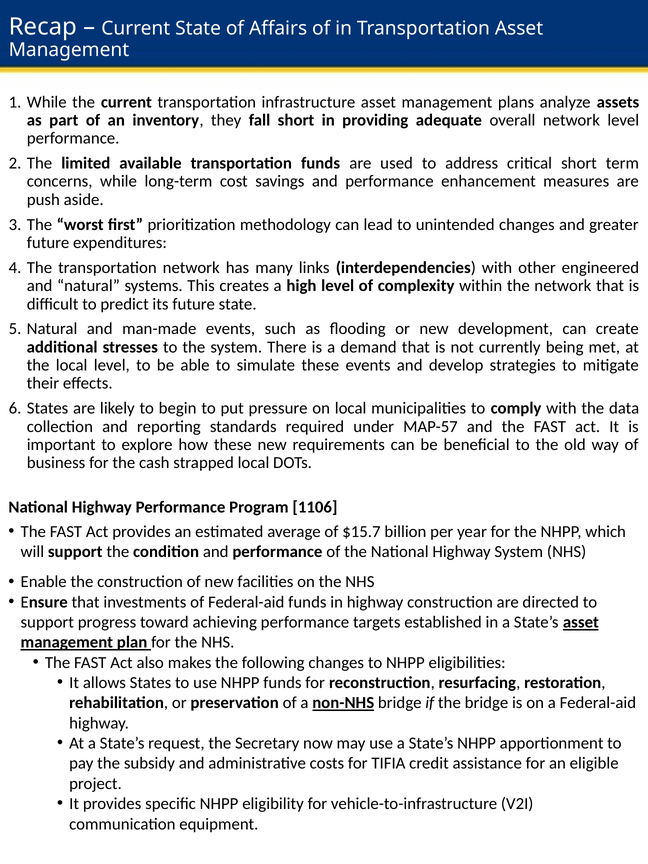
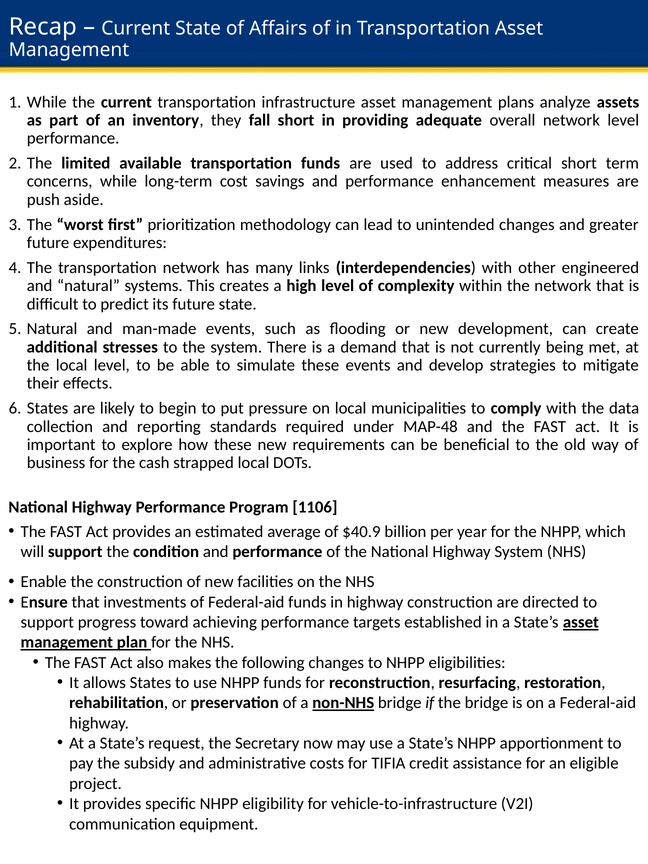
MAP-57: MAP-57 -> MAP-48 (430, 426)
$15.7: $15.7 -> $40.9 (361, 531)
